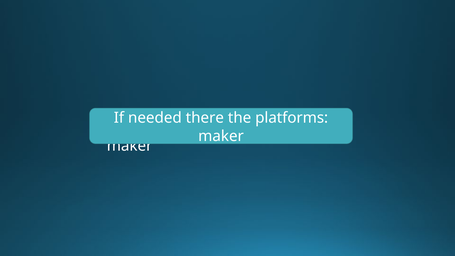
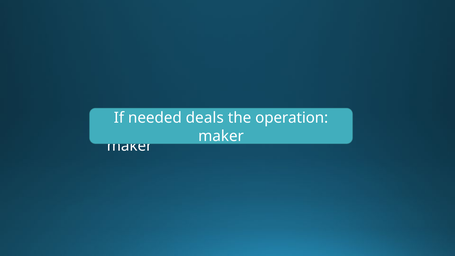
there: there -> deals (205, 118)
platforms: platforms -> operation (292, 118)
